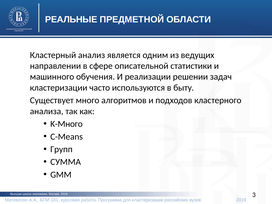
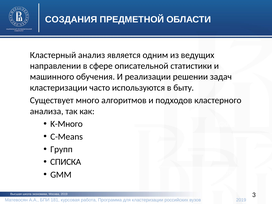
РЕАЛЬНЫЕ: РЕАЛЬНЫЕ -> СОЗДАНИЯ (71, 20)
СУММА: СУММА -> СПИСКА (66, 162)
